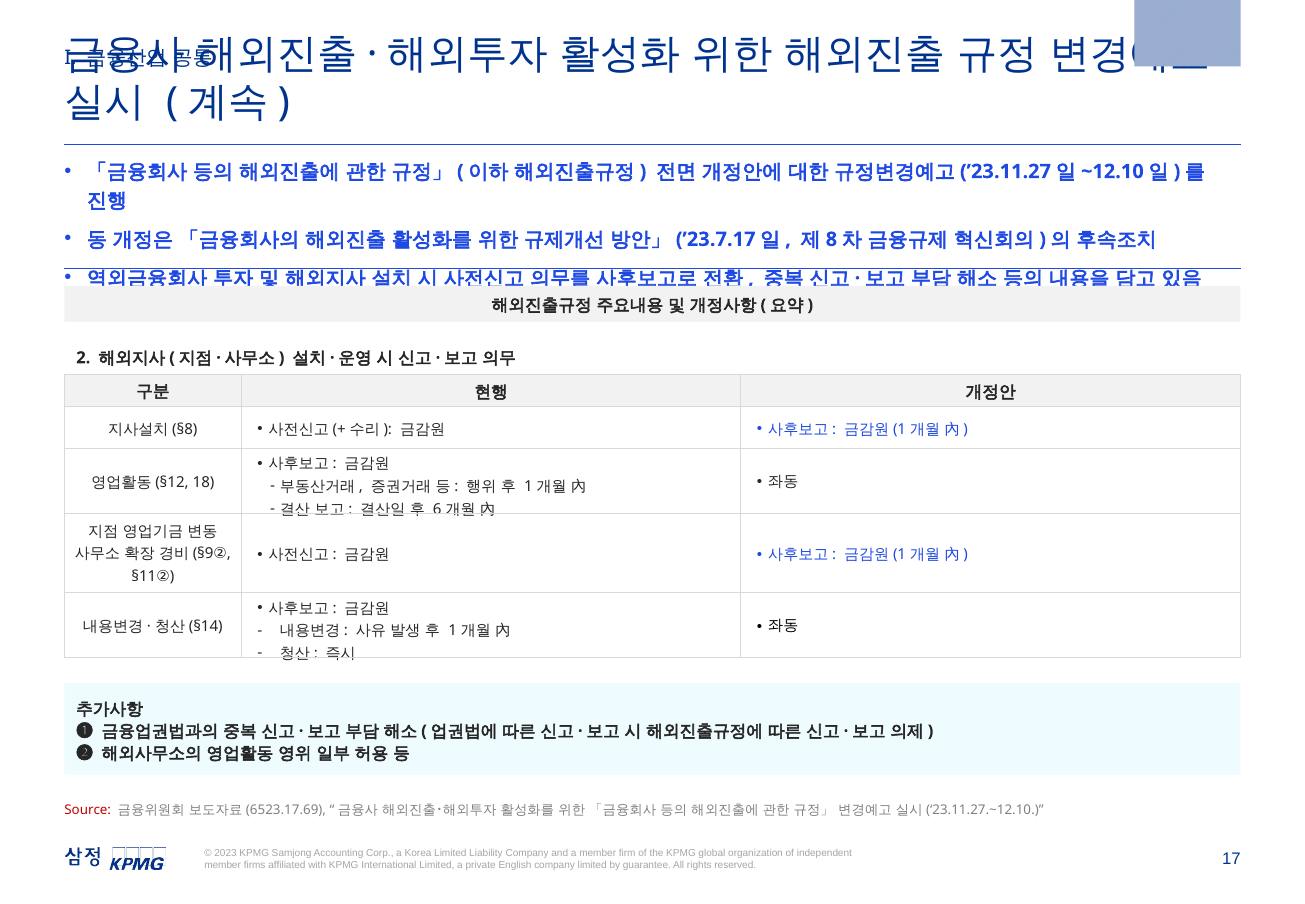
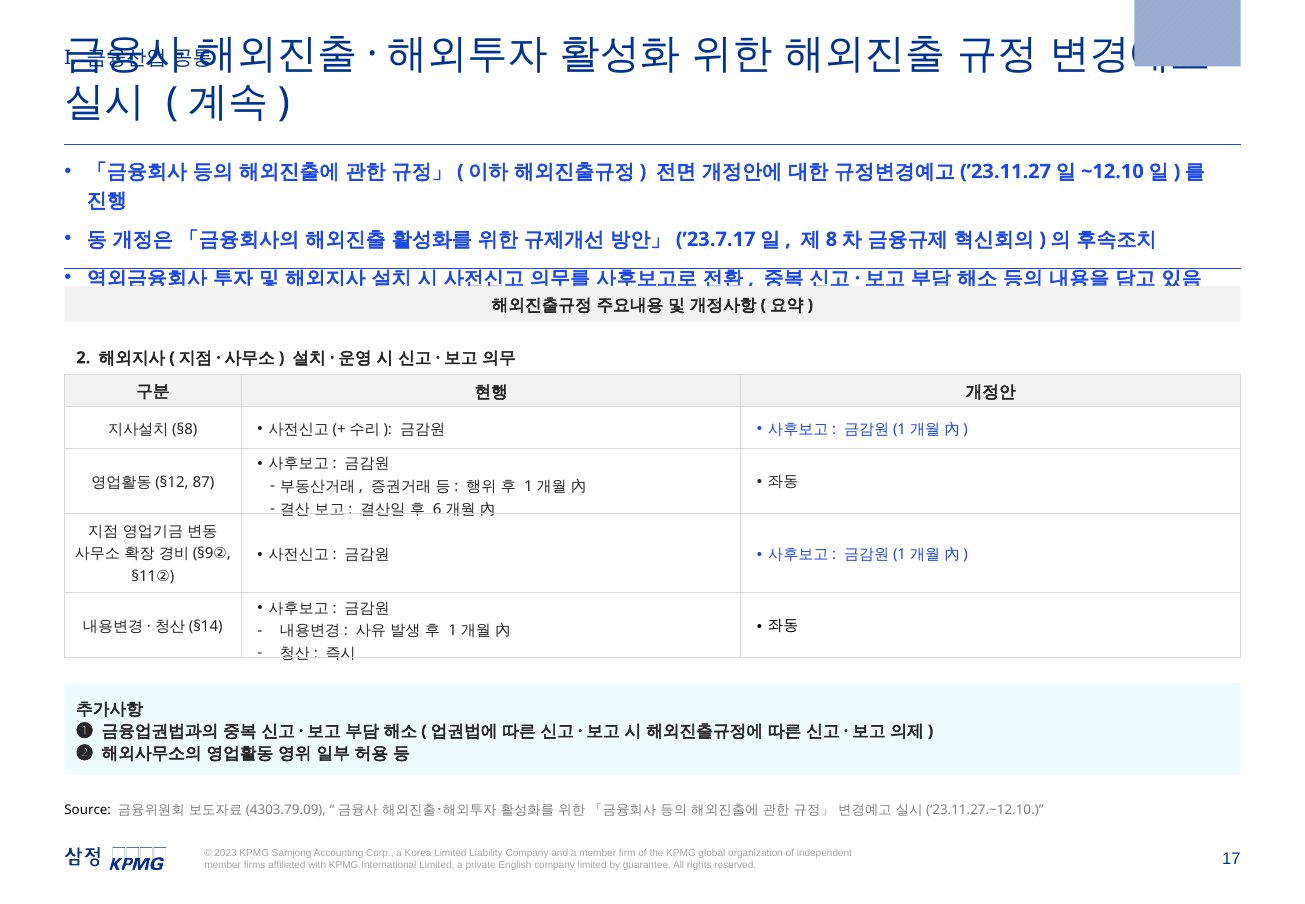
18: 18 -> 87 (204, 482)
Source colour: red -> black (88, 810)
6523.17.69: 6523.17.69 -> 4303.79.09 (286, 810)
